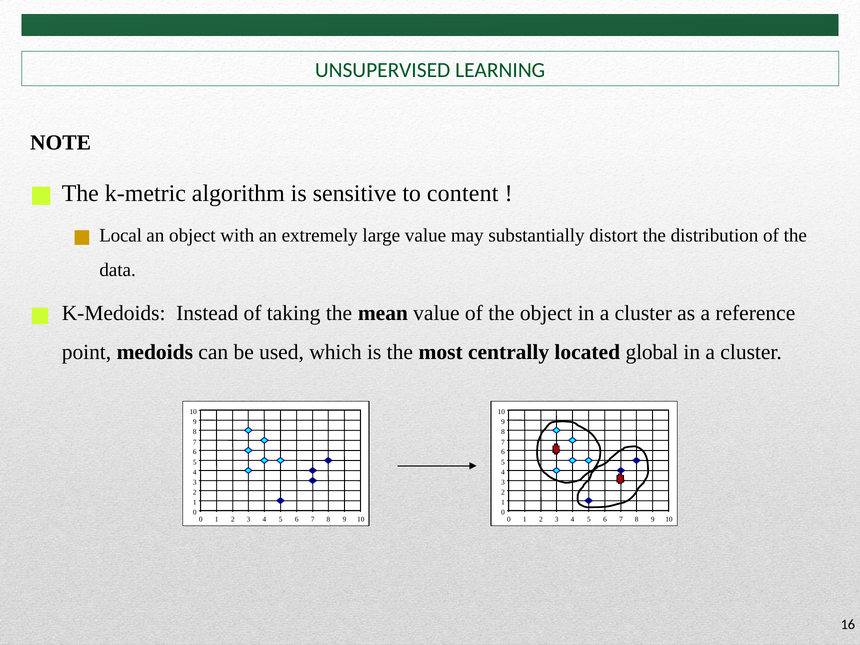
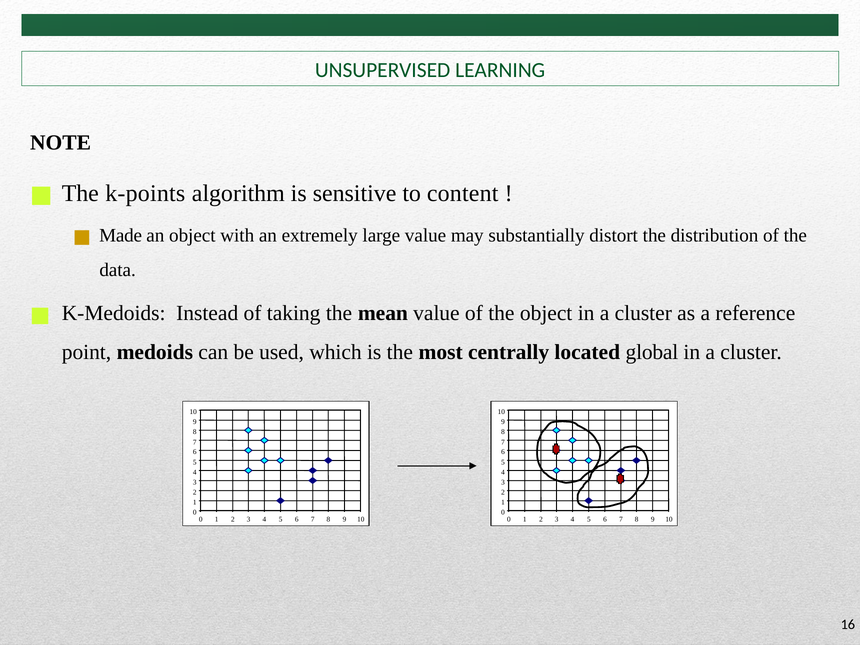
k-metric: k-metric -> k-points (145, 193)
Local: Local -> Made (121, 236)
